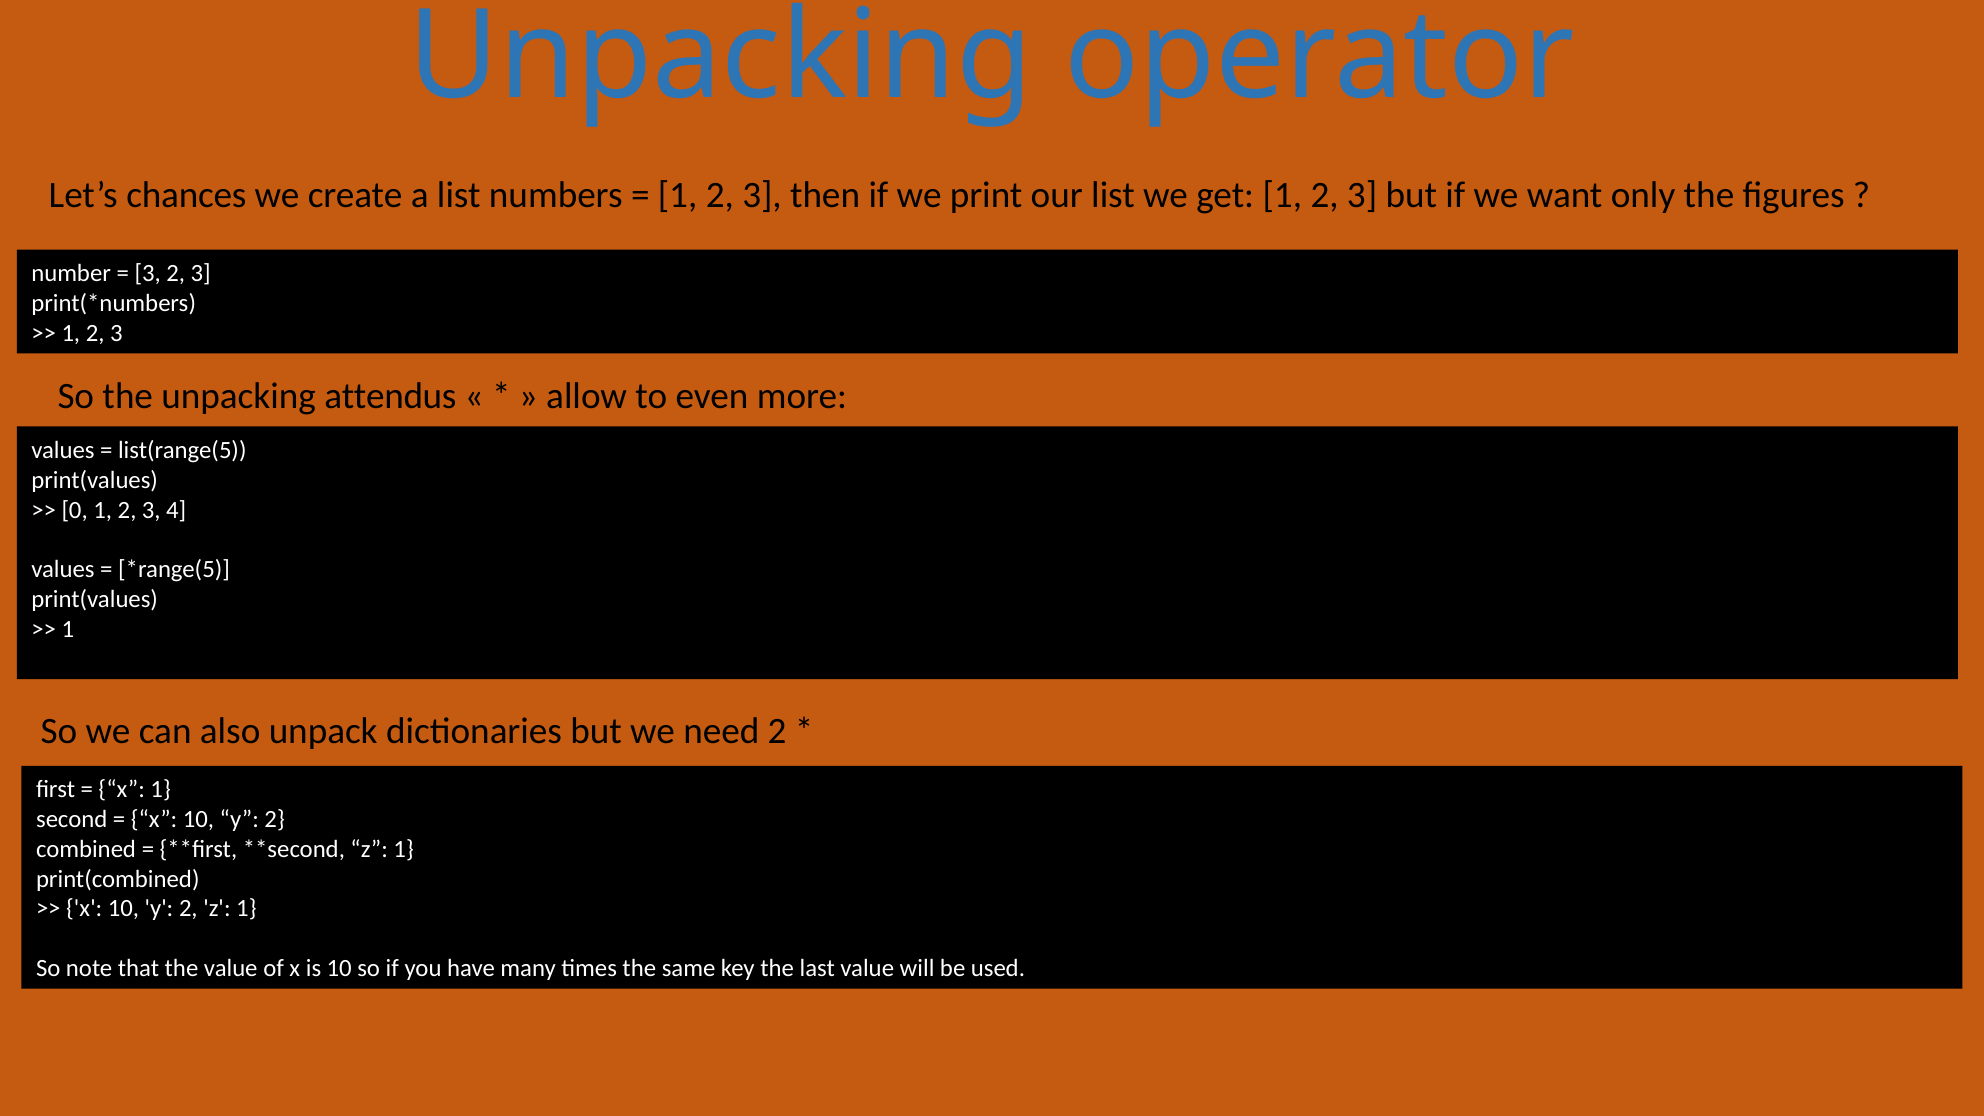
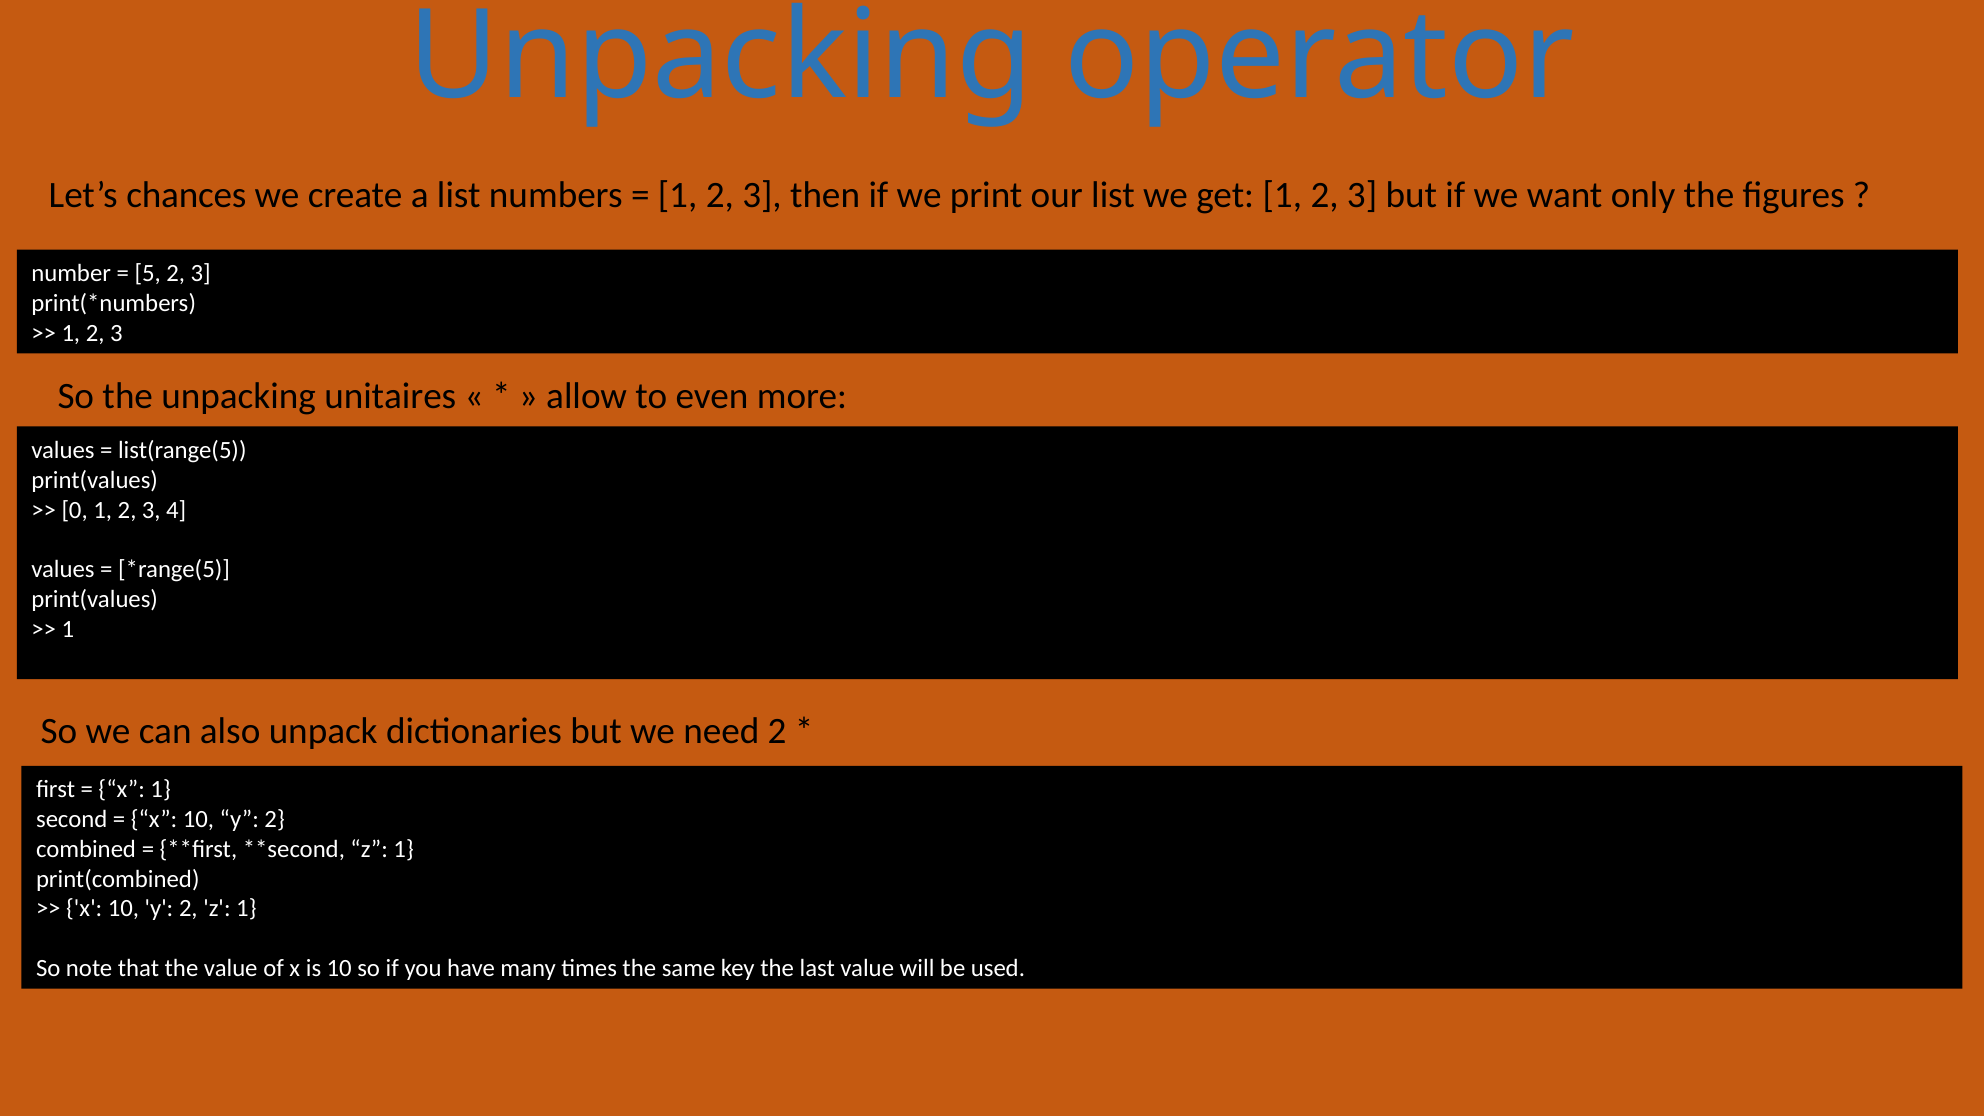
3: 3 -> 5 (148, 274)
attendus: attendus -> unitaires (390, 396)
